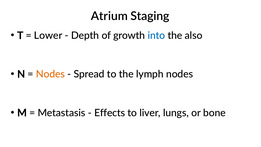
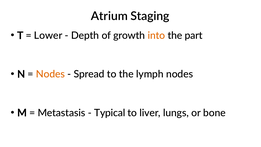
into colour: blue -> orange (156, 36)
also: also -> part (194, 36)
Effects: Effects -> Typical (110, 113)
